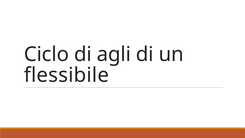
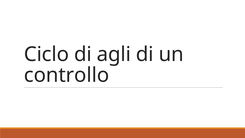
flessibile: flessibile -> controllo (67, 75)
